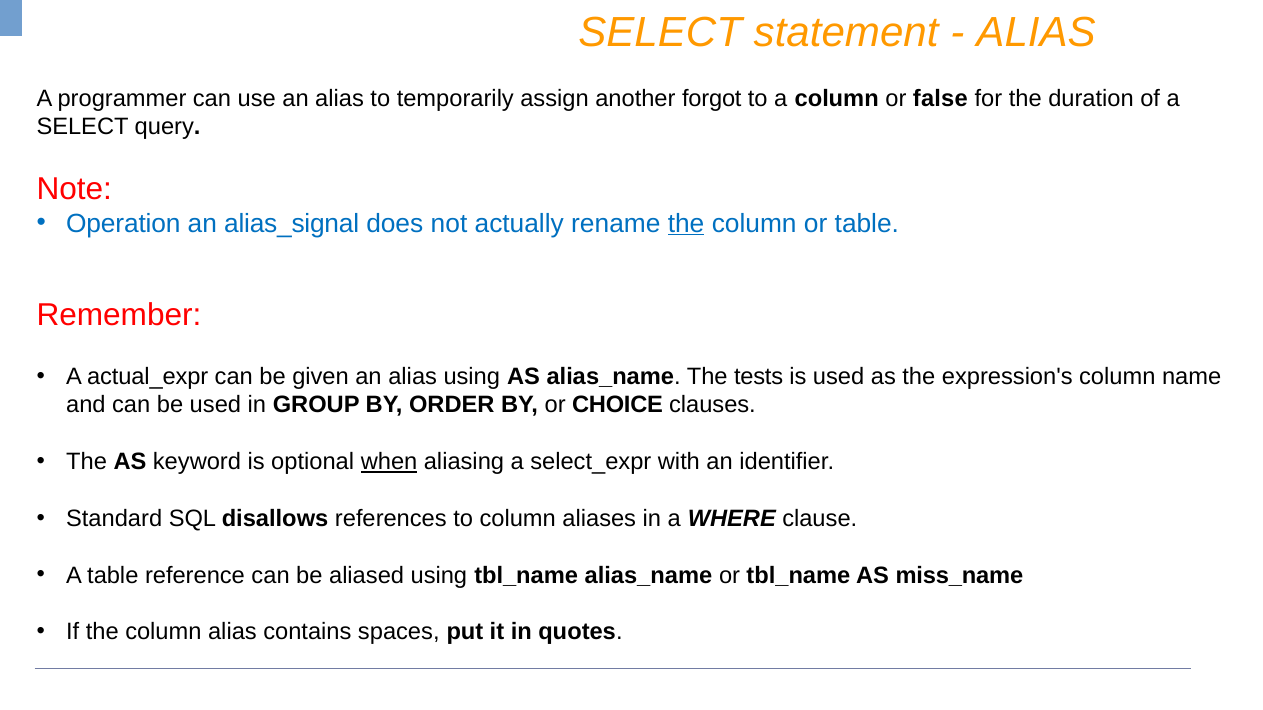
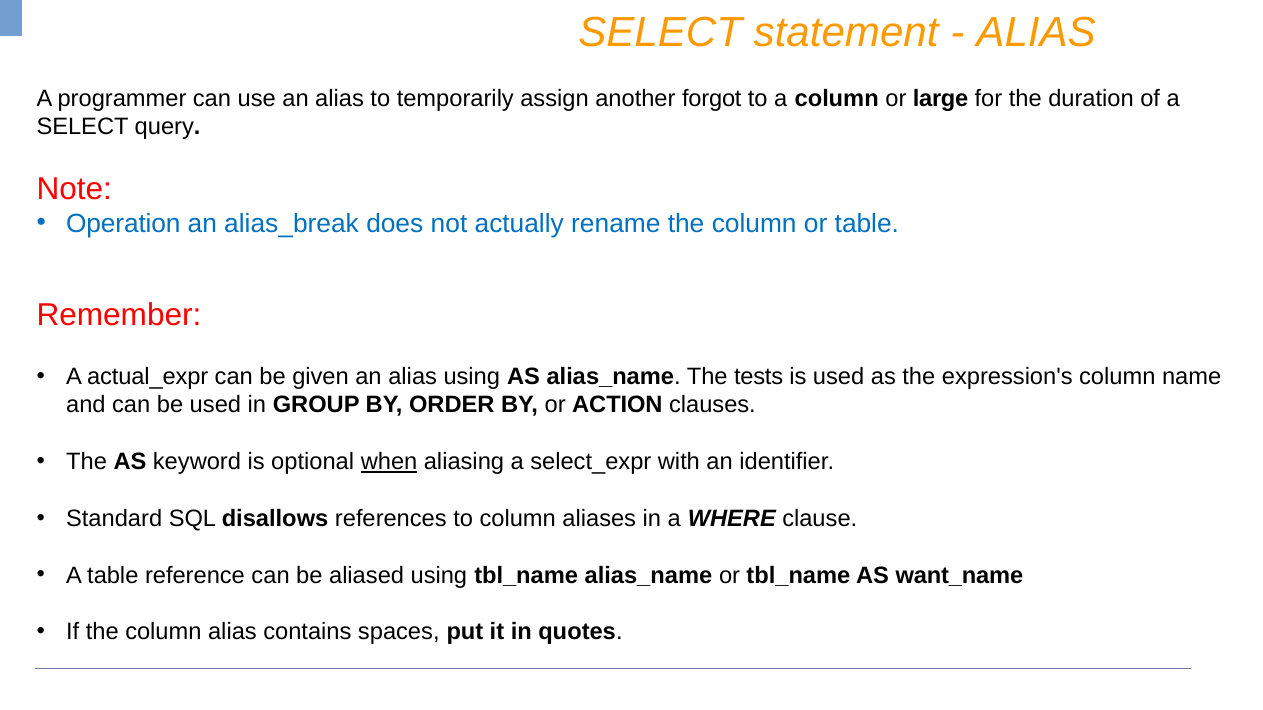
false: false -> large (941, 99)
alias_signal: alias_signal -> alias_break (292, 223)
the underline: present -> none (686, 223)
CHOICE: CHOICE -> ACTION (617, 405)
miss_name: miss_name -> want_name (959, 576)
